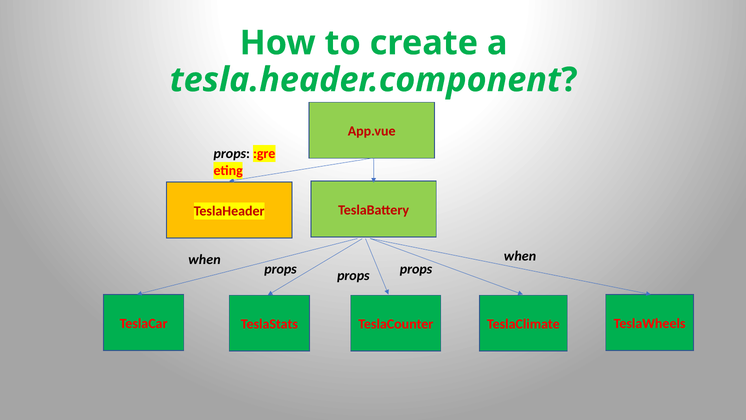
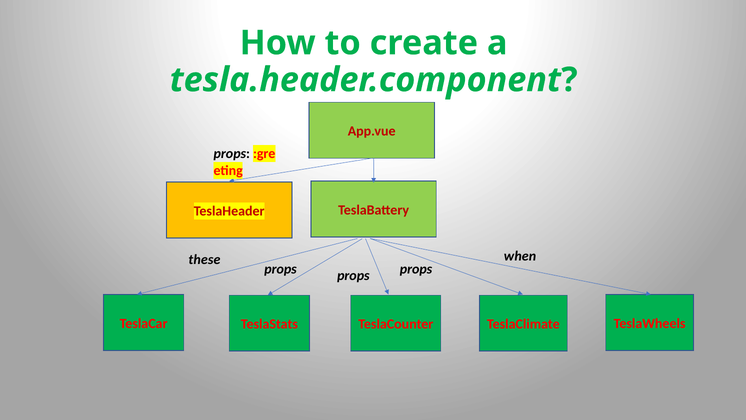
when: when -> these (204, 260)
